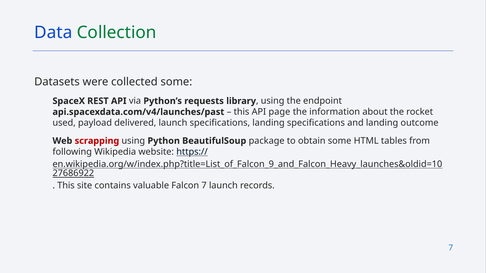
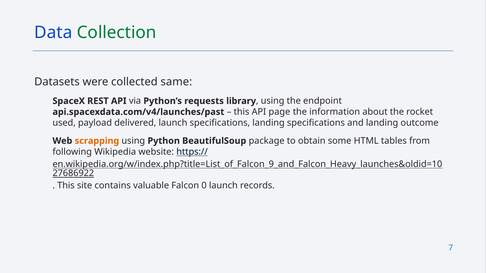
collected some: some -> same (176, 82)
scrapping colour: red -> orange (97, 141)
Falcon 7: 7 -> 0 (204, 186)
